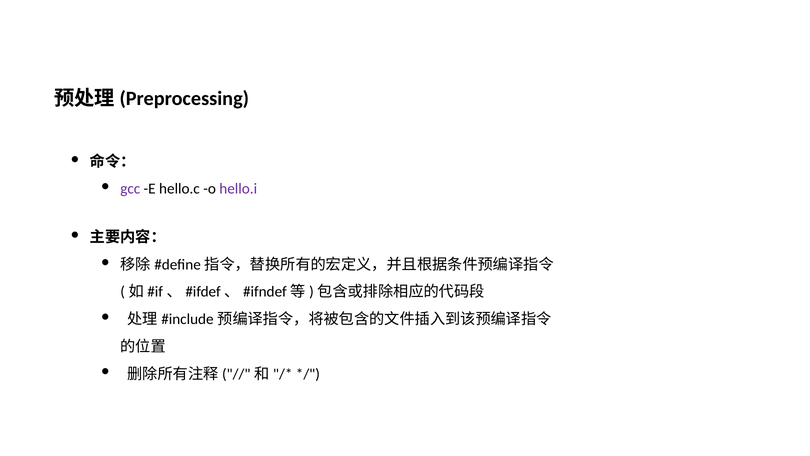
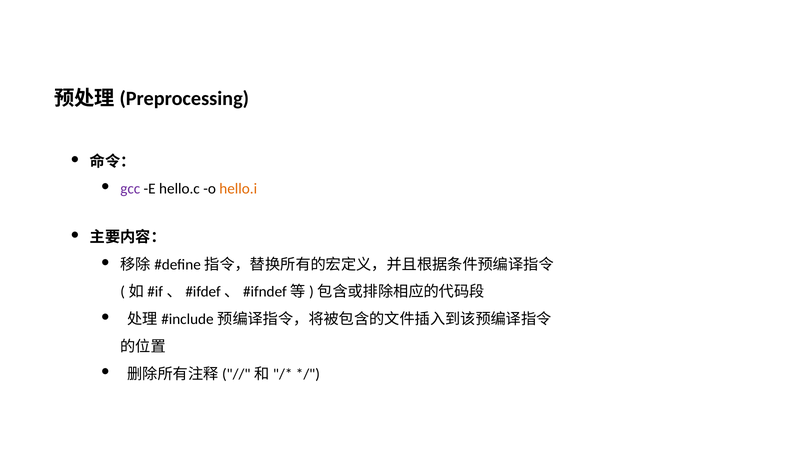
hello.i colour: purple -> orange (238, 189)
